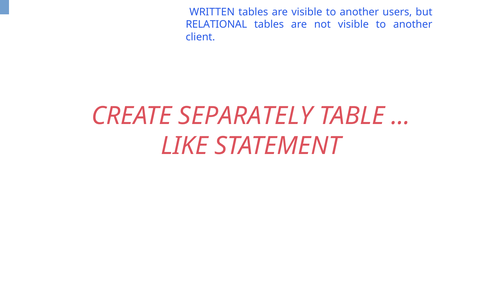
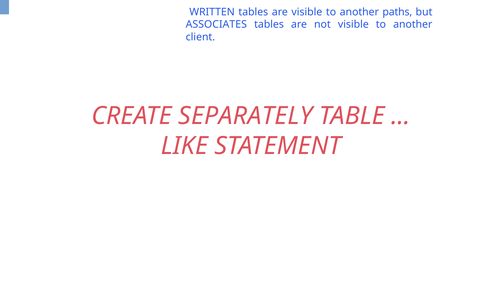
users: users -> paths (397, 12)
RELATIONAL: RELATIONAL -> ASSOCIATES (216, 25)
